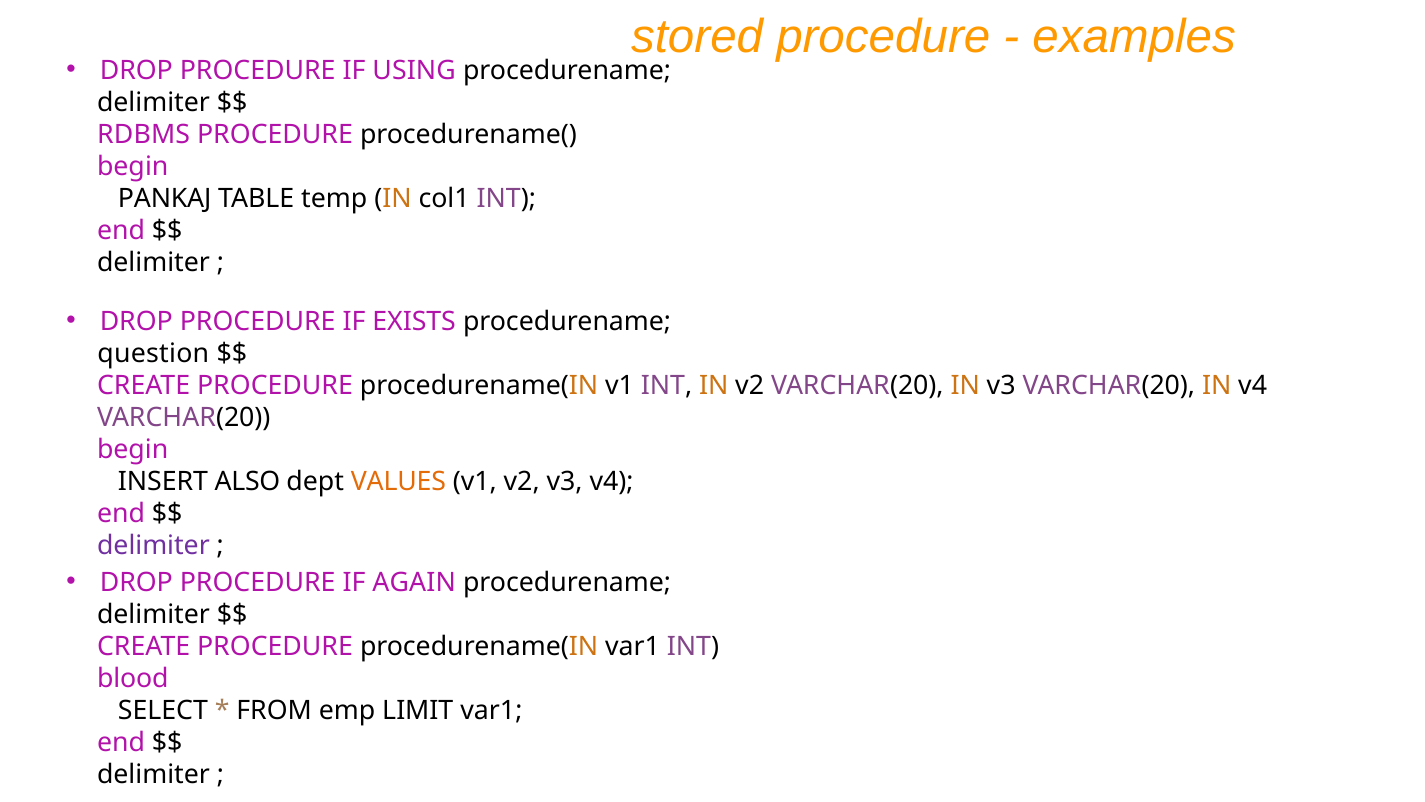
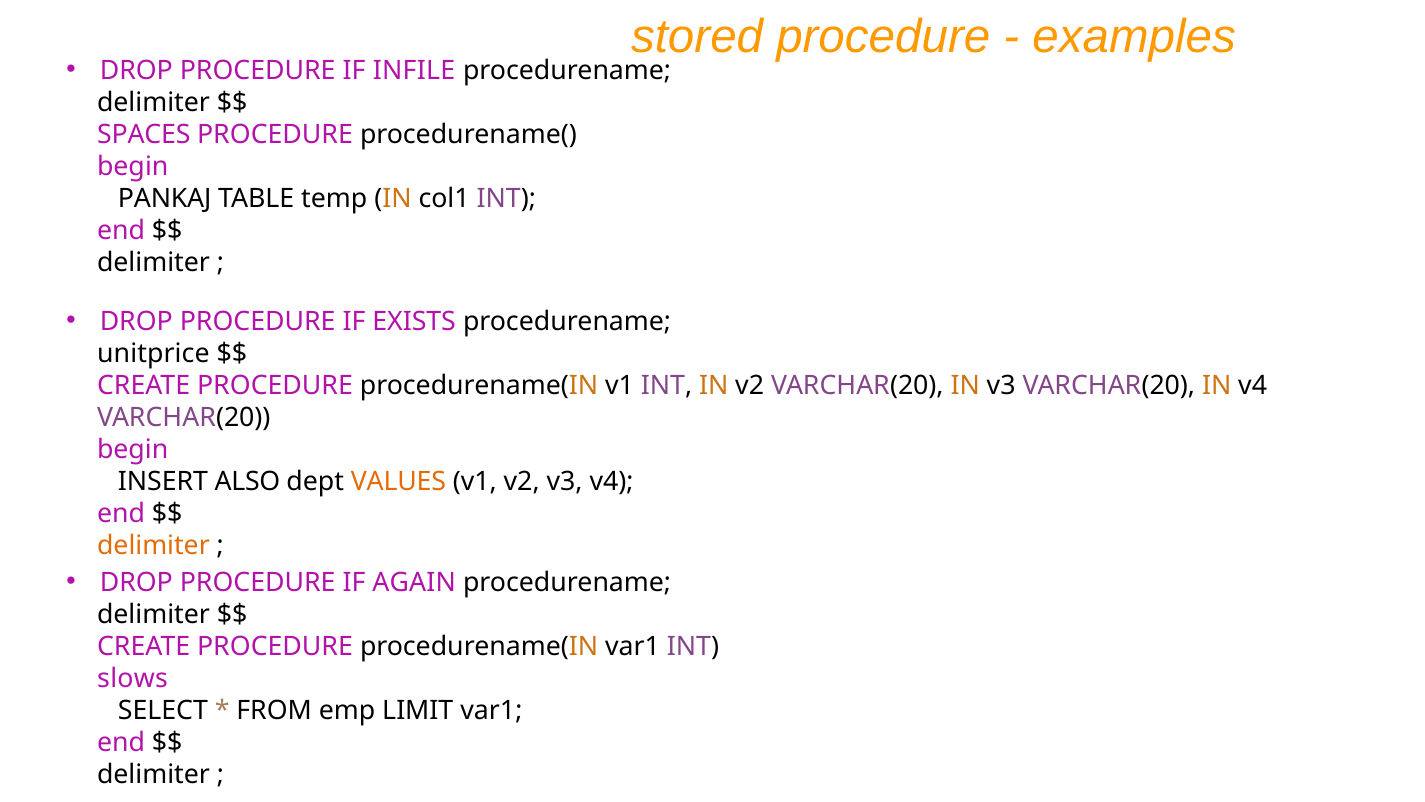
USING: USING -> INFILE (414, 70)
RDBMS: RDBMS -> SPACES (144, 135)
question: question -> unitprice (153, 353)
delimiter colour: purple -> orange (153, 546)
blood: blood -> slows (133, 678)
